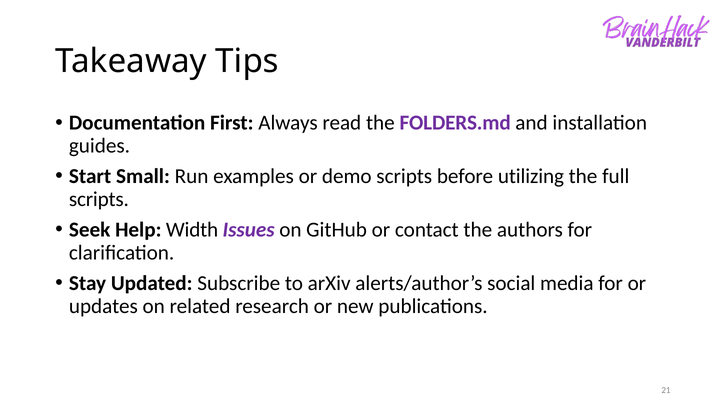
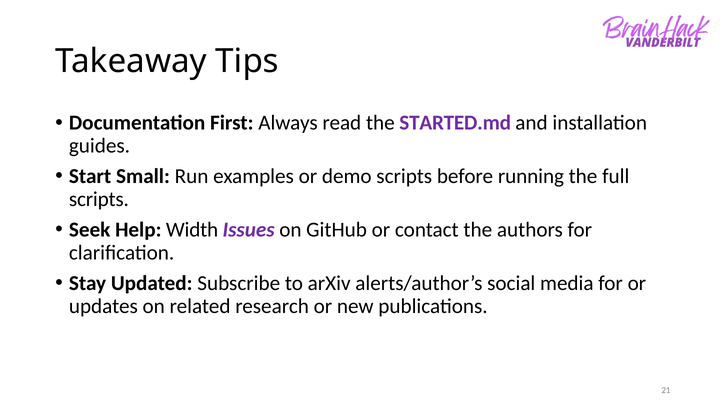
FOLDERS.md: FOLDERS.md -> STARTED.md (455, 123)
utilizing: utilizing -> running (531, 176)
